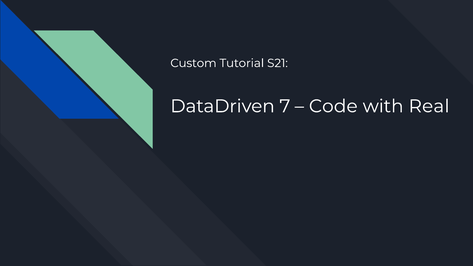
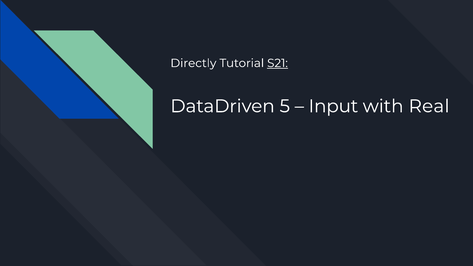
Custom: Custom -> Directly (193, 63)
S21 underline: none -> present (277, 63)
7: 7 -> 5 (285, 106)
Code: Code -> Input (333, 106)
